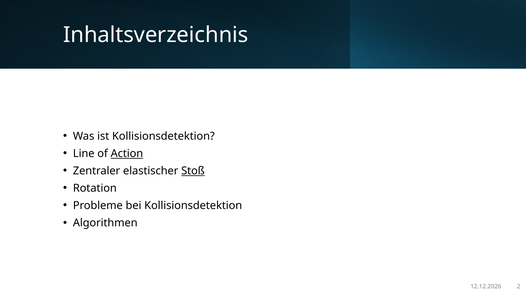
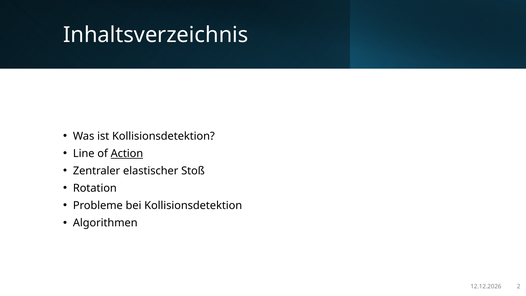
Stoß underline: present -> none (193, 171)
